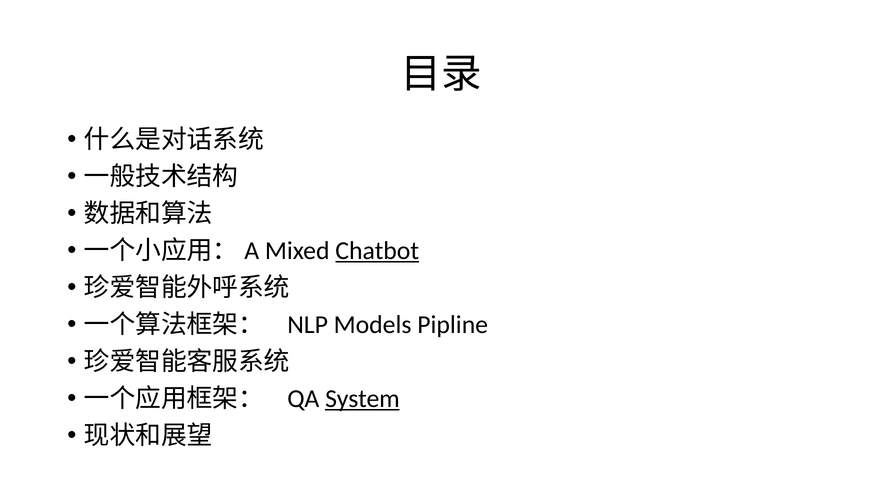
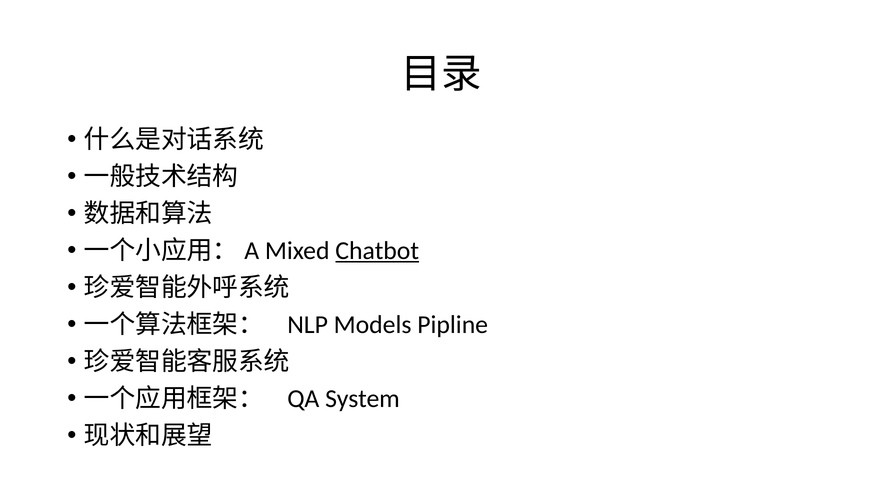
System underline: present -> none (362, 398)
